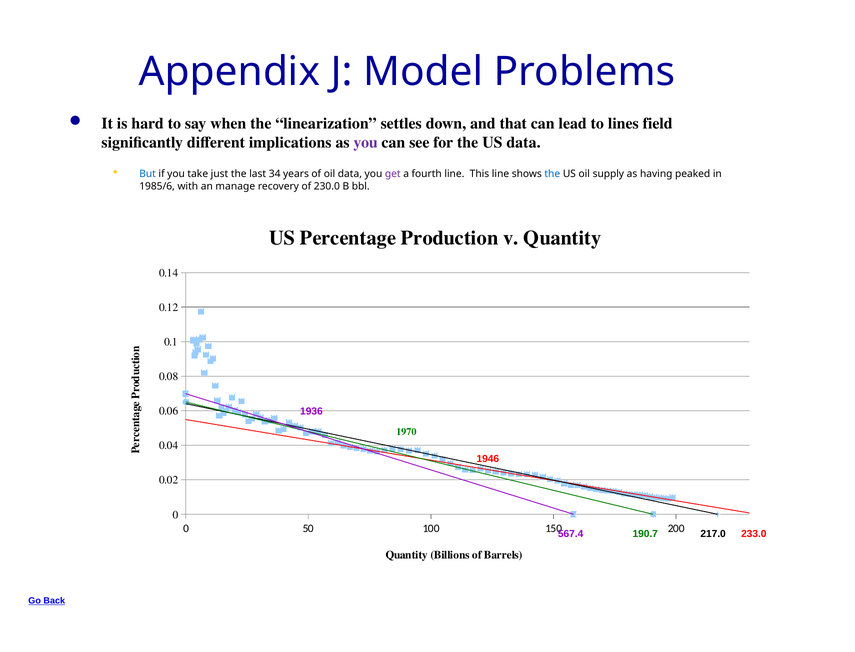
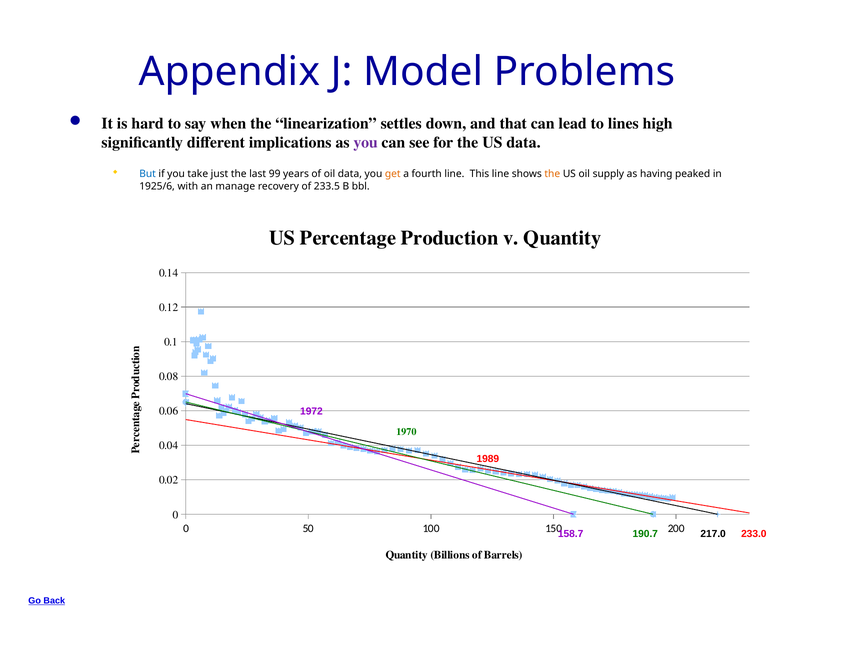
field: field -> high (658, 123)
34: 34 -> 99 (275, 174)
get colour: purple -> orange (393, 174)
the colour: blue -> orange (552, 174)
1985/6: 1985/6 -> 1925/6 (157, 186)
230.0: 230.0 -> 233.5 (327, 186)
1936: 1936 -> 1972 (311, 411)
1946: 1946 -> 1989 (488, 459)
567.4: 567.4 -> 158.7 (571, 533)
